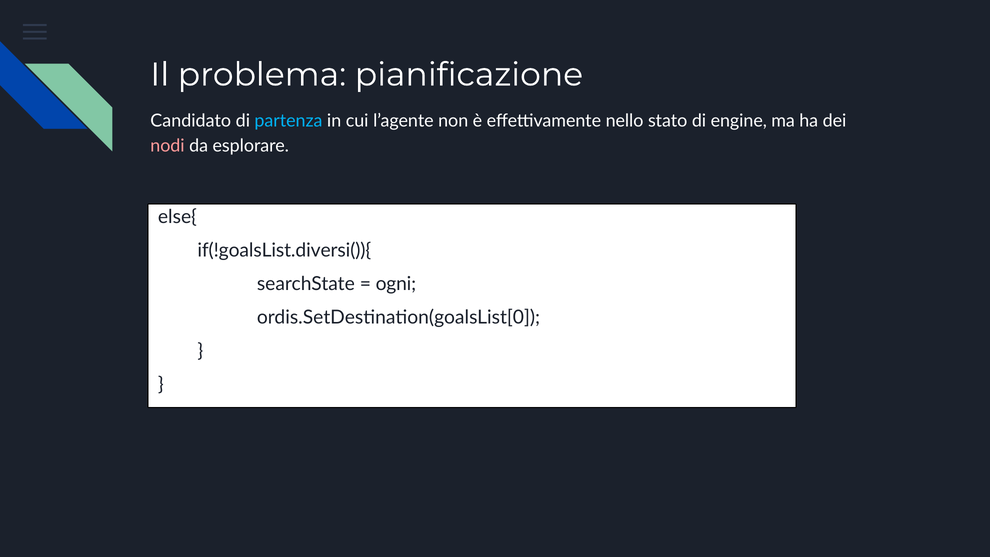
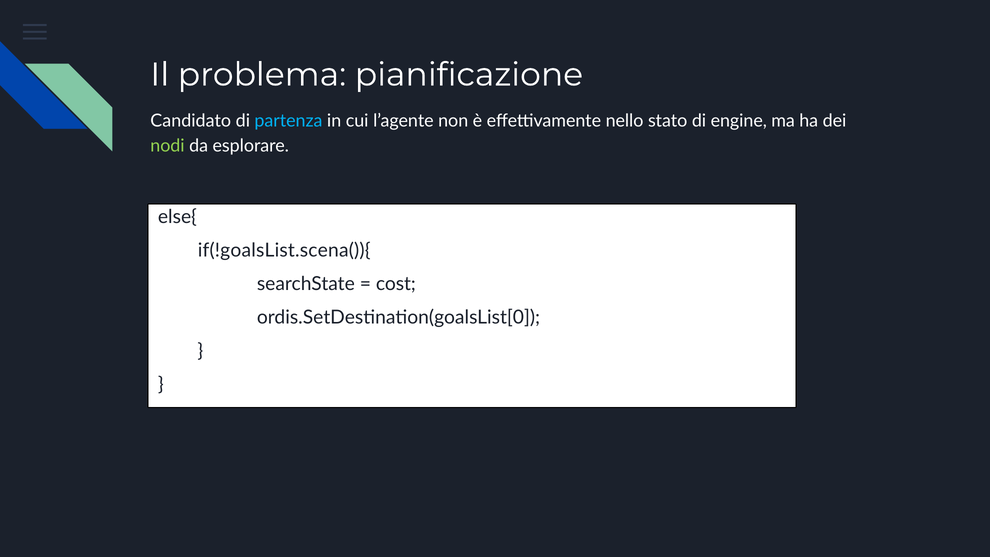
nodi colour: pink -> light green (167, 146)
if(!goalsList.diversi()){: if(!goalsList.diversi()){ -> if(!goalsList.scena()){ (284, 250)
ogni: ogni -> cost (396, 284)
